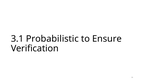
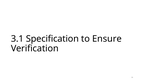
Probabilistic: Probabilistic -> Specification (52, 39)
